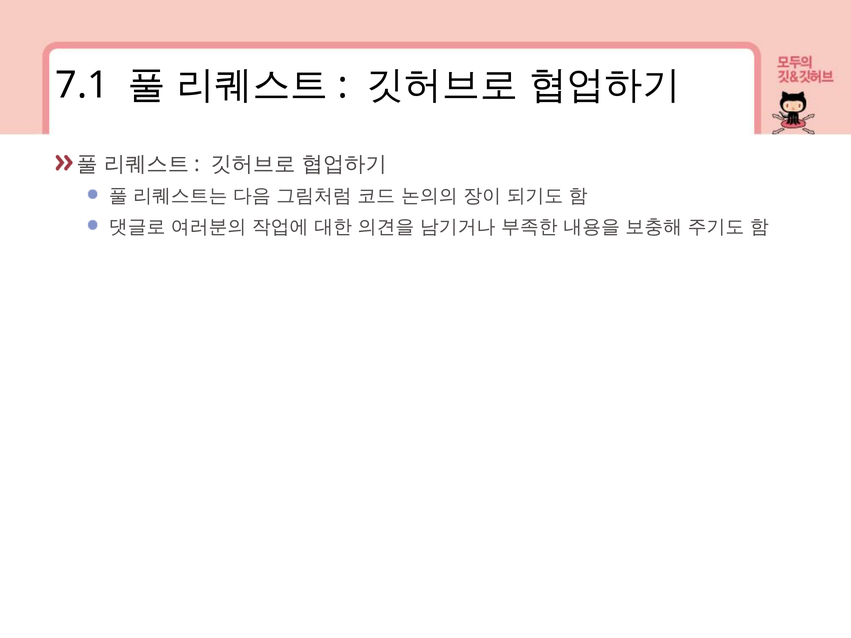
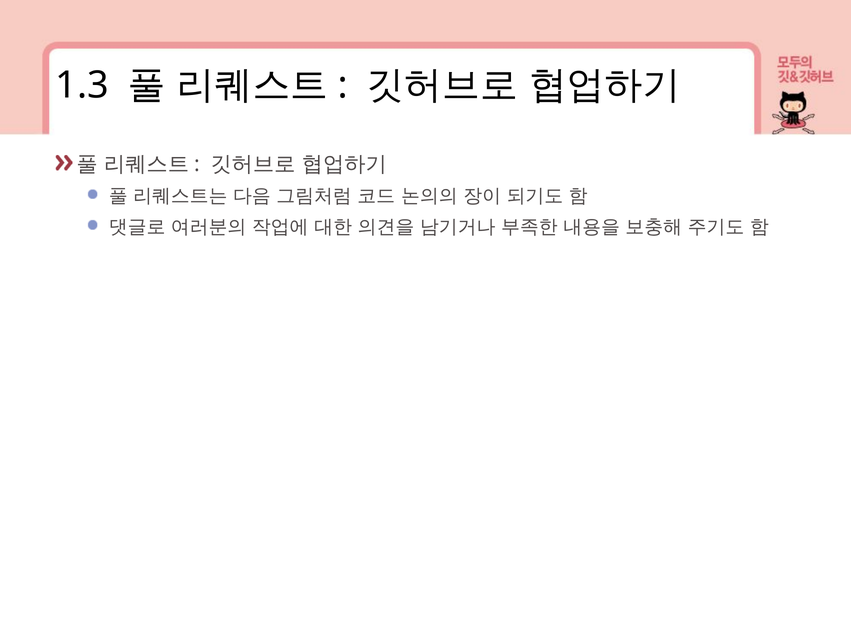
7.1: 7.1 -> 1.3 (82, 85)
